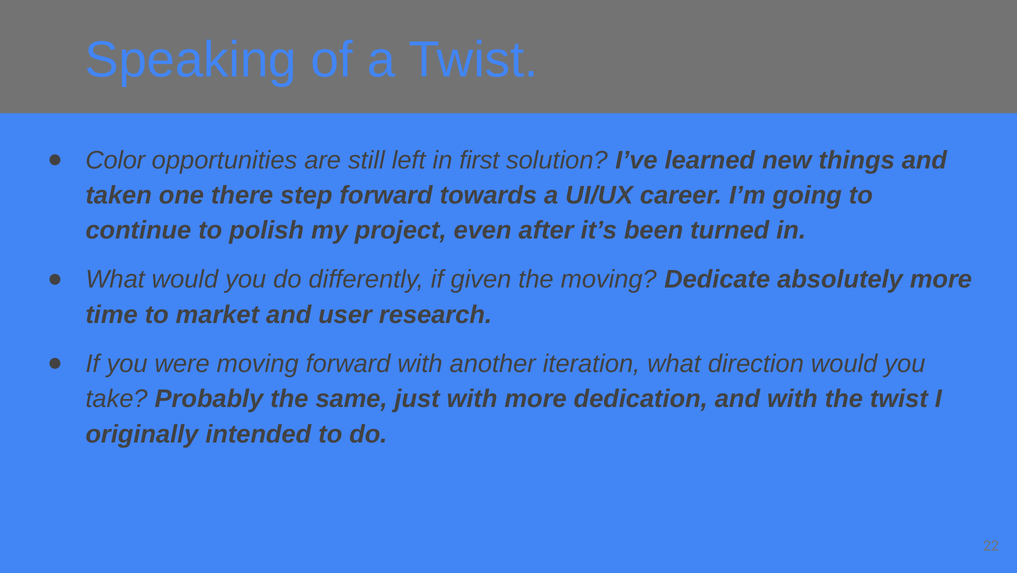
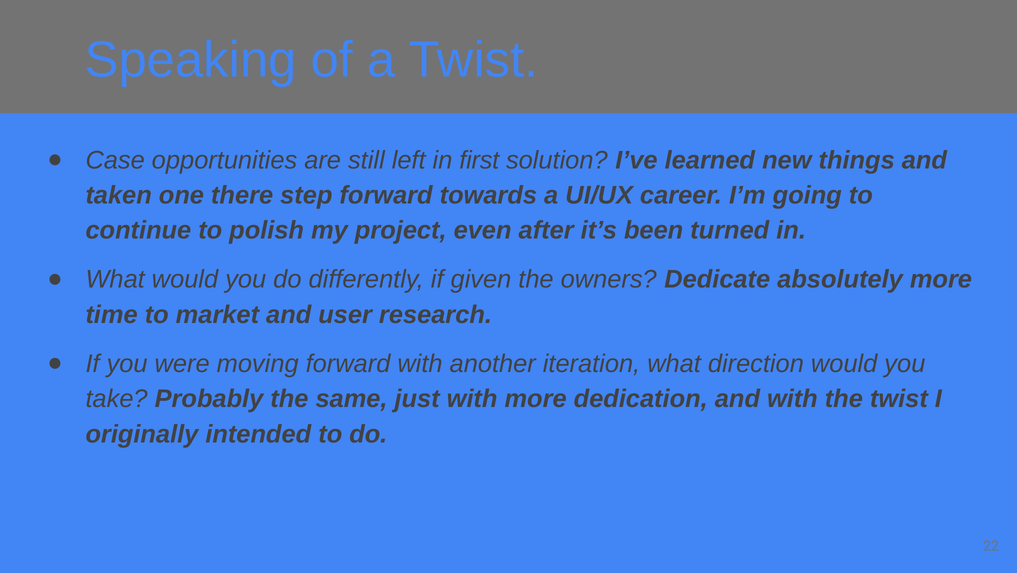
Color: Color -> Case (115, 160)
the moving: moving -> owners (609, 279)
